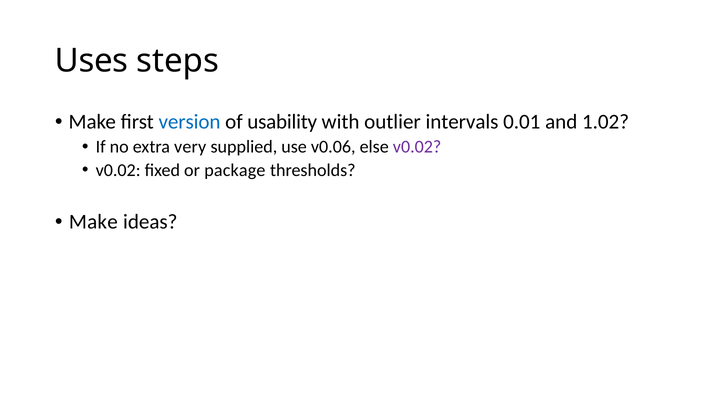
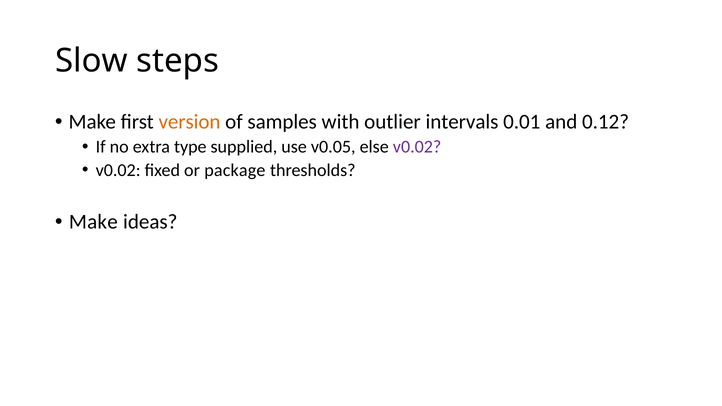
Uses: Uses -> Slow (91, 61)
version colour: blue -> orange (190, 122)
usability: usability -> samples (282, 122)
1.02: 1.02 -> 0.12 (606, 122)
very: very -> type (190, 147)
v0.06: v0.06 -> v0.05 (333, 147)
